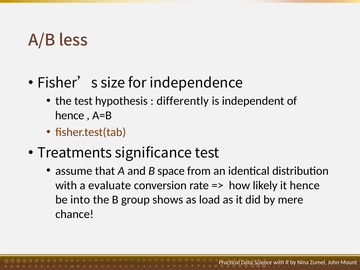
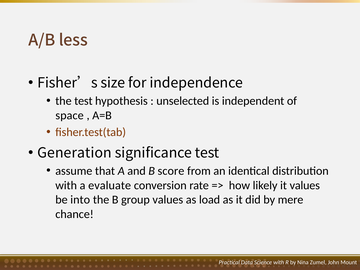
differently: differently -> unselected (183, 101)
hence: hence -> space (70, 115)
Treatments: Treatments -> Generation (75, 153)
space: space -> score (171, 171)
it hence: hence -> values (305, 185)
group shows: shows -> values (168, 200)
